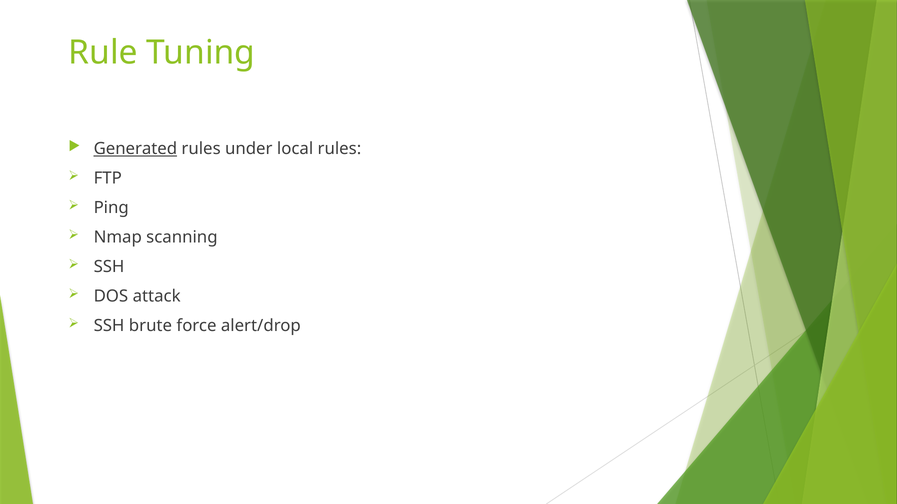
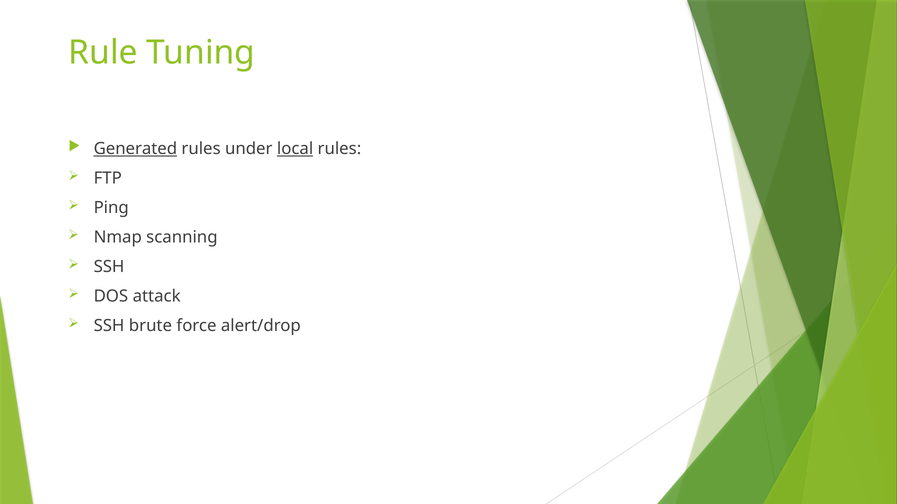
local underline: none -> present (295, 149)
